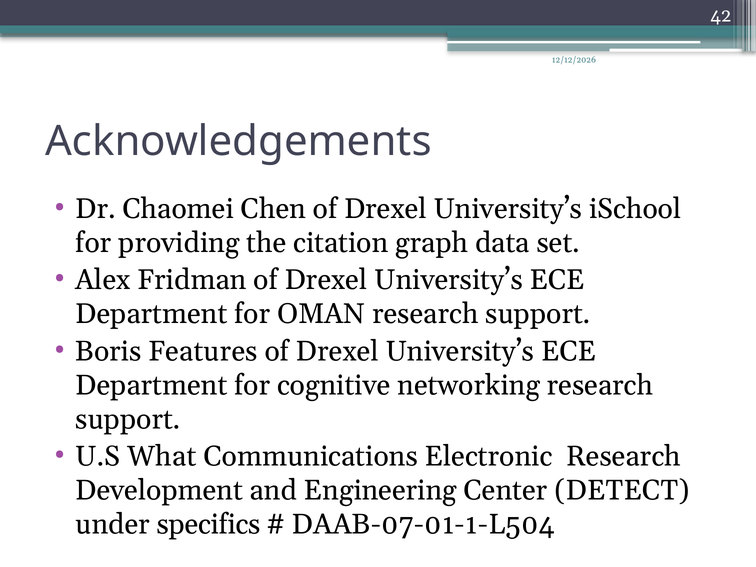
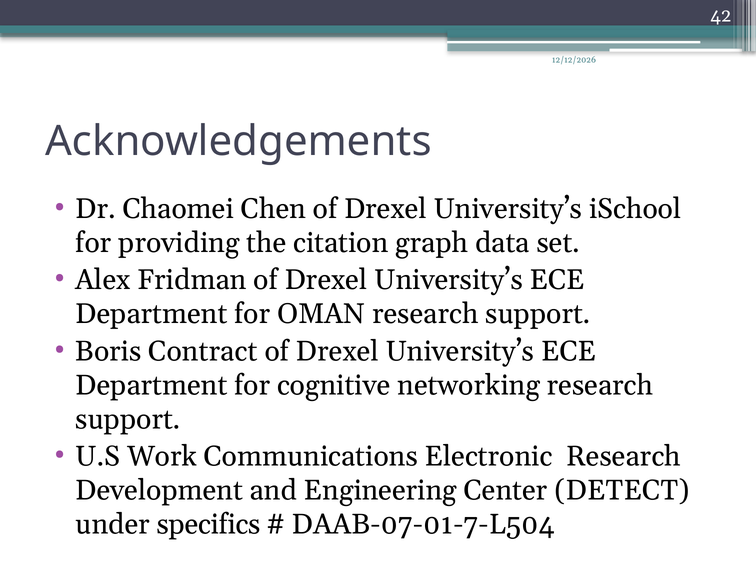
Features: Features -> Contract (203, 351)
What: What -> Work (162, 457)
DAAB-07-01-1-L504: DAAB-07-01-1-L504 -> DAAB-07-01-7-L504 (423, 525)
